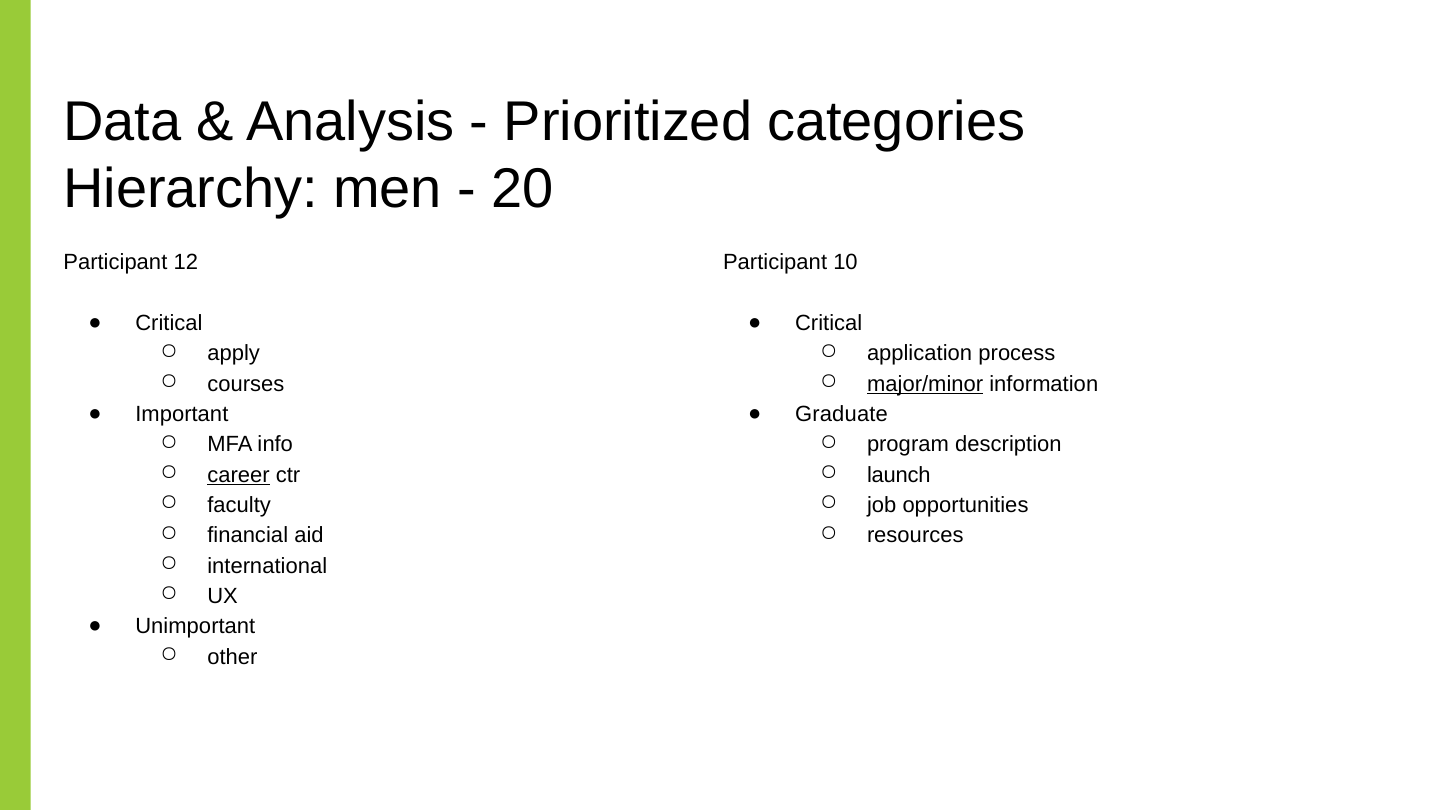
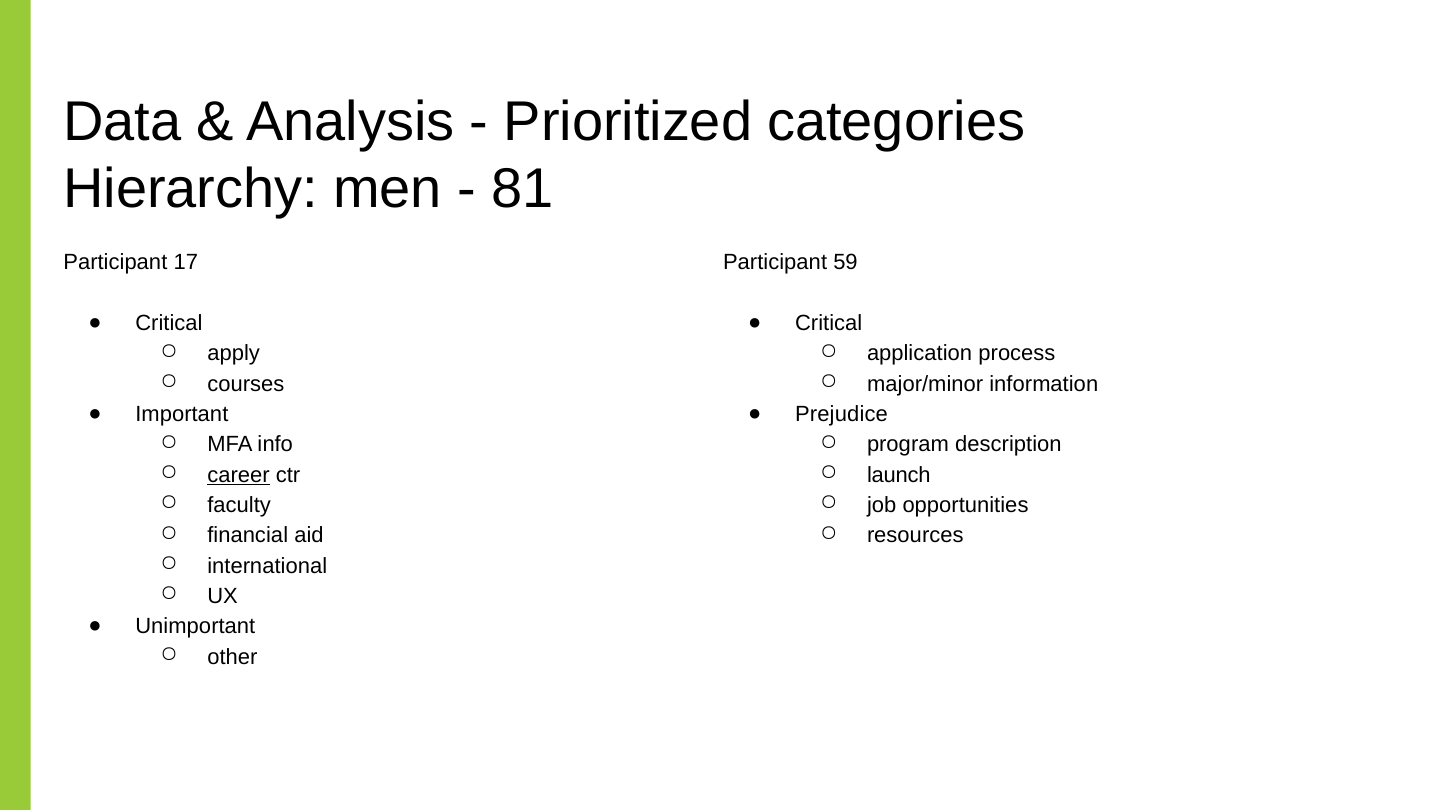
20: 20 -> 81 (522, 189)
12: 12 -> 17 (186, 262)
10: 10 -> 59 (845, 262)
major/minor underline: present -> none (925, 384)
Graduate: Graduate -> Prejudice (842, 414)
